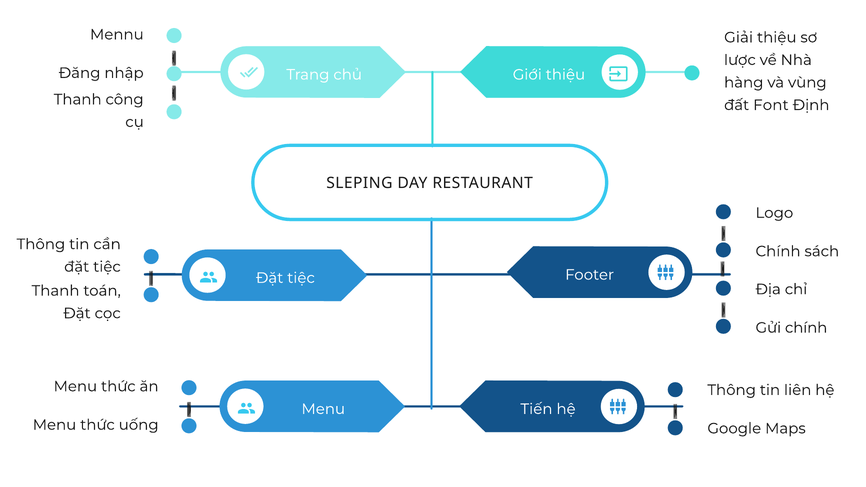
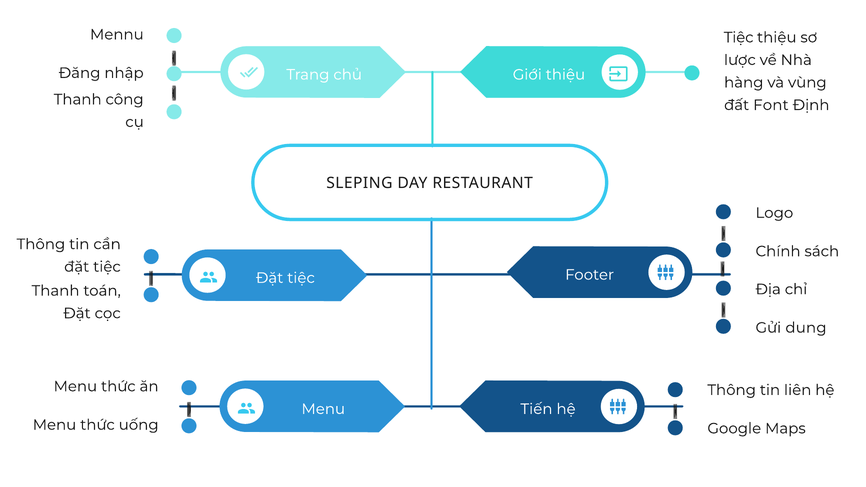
Giải: Giải -> Tiệc (739, 37)
Gửi chính: chính -> dung (806, 328)
